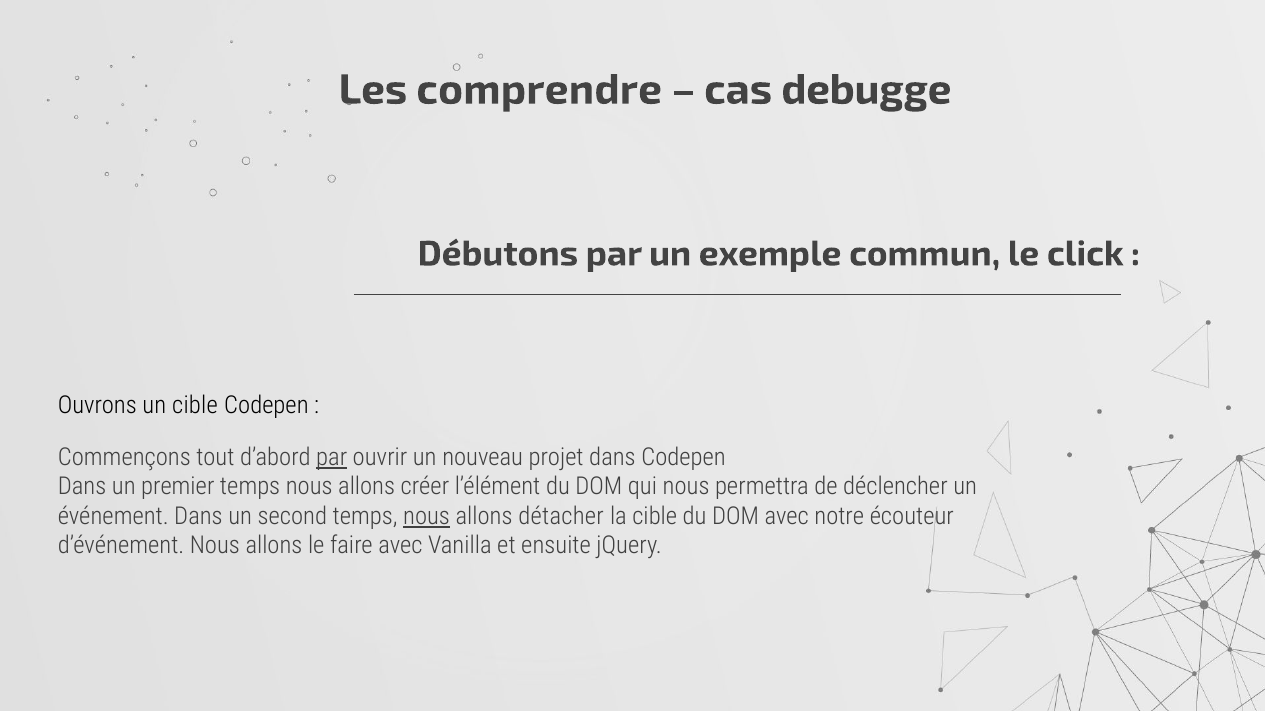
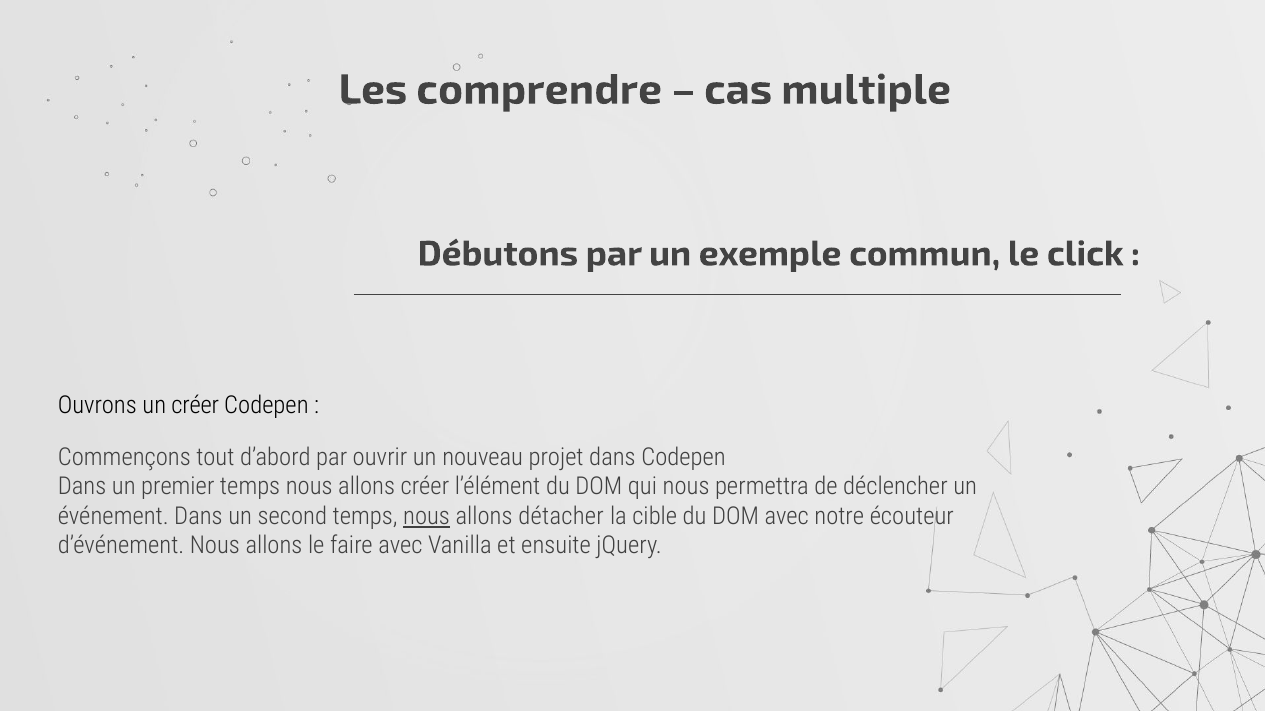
debugge: debugge -> multiple (866, 90)
un cible: cible -> créer (195, 405)
par underline: present -> none (332, 458)
